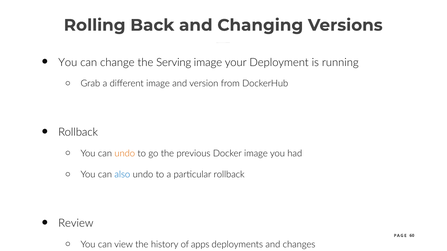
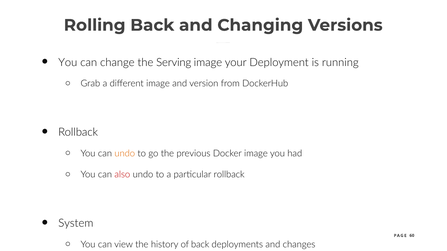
also colour: blue -> red (122, 175)
Review: Review -> System (76, 224)
of apps: apps -> back (200, 245)
